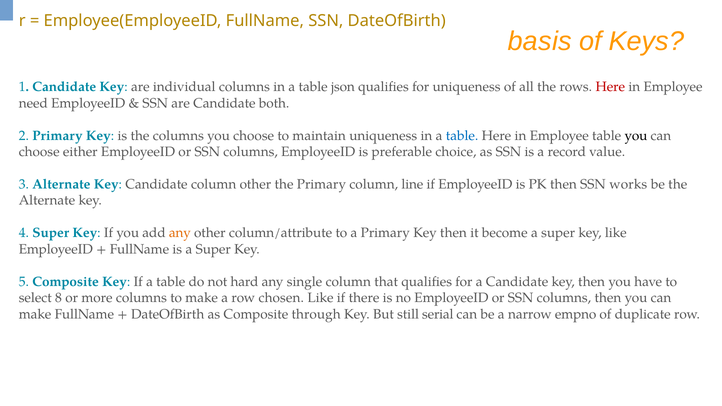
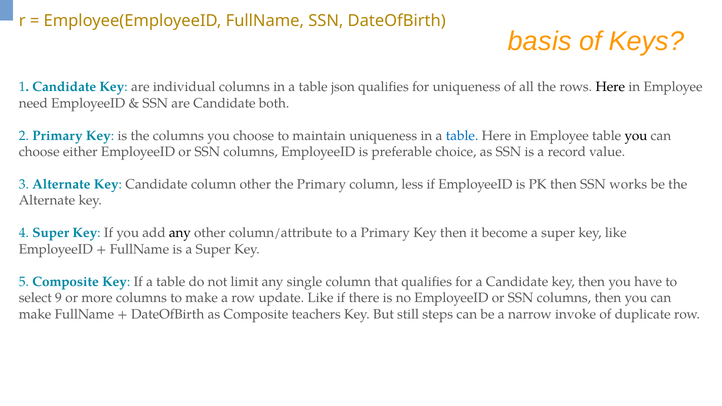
Here colour: red -> black (610, 87)
line: line -> less (412, 184)
any colour: orange -> black (180, 233)
hard: hard -> limit (244, 282)
8: 8 -> 9 (58, 298)
chosen: chosen -> update (281, 298)
through: through -> teachers (316, 314)
serial: serial -> steps (438, 314)
empno: empno -> invoke (576, 314)
